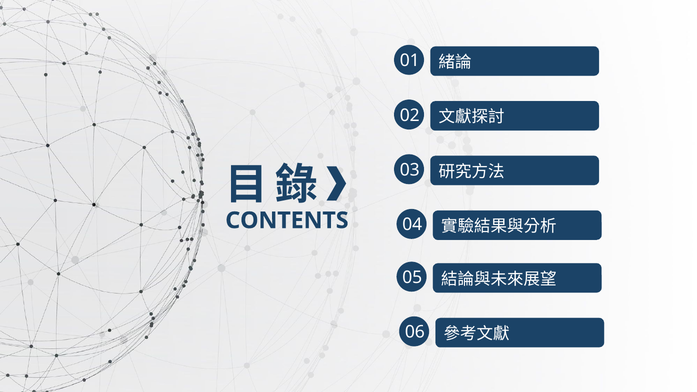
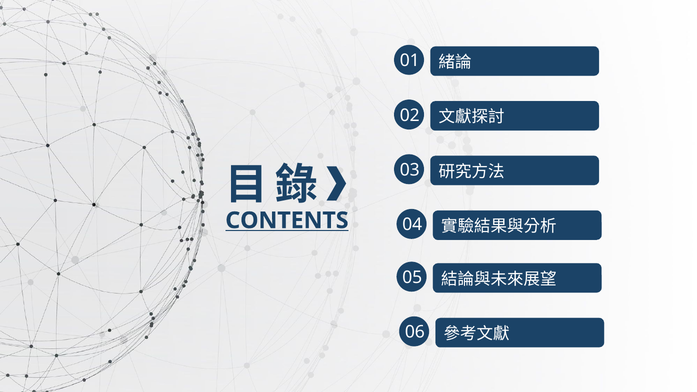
CONTENTS underline: none -> present (287, 221)
